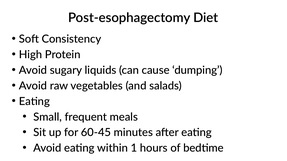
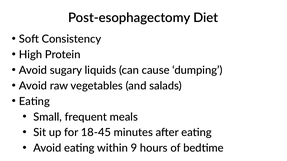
60-45: 60-45 -> 18-45 (96, 133)
1: 1 -> 9 (134, 149)
